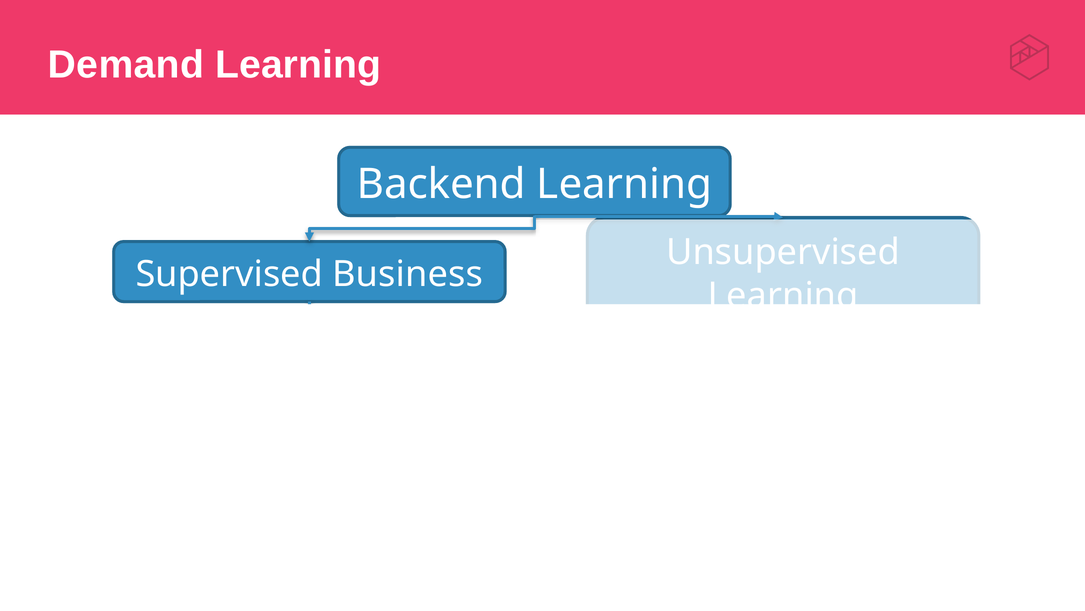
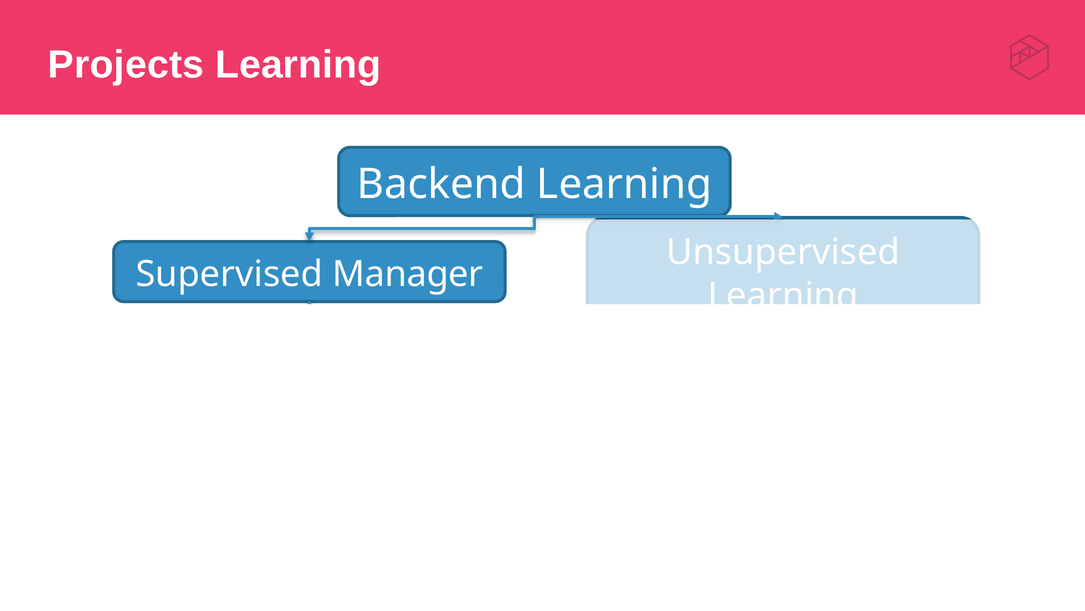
Demand: Demand -> Projects (126, 65)
Business: Business -> Manager (408, 274)
